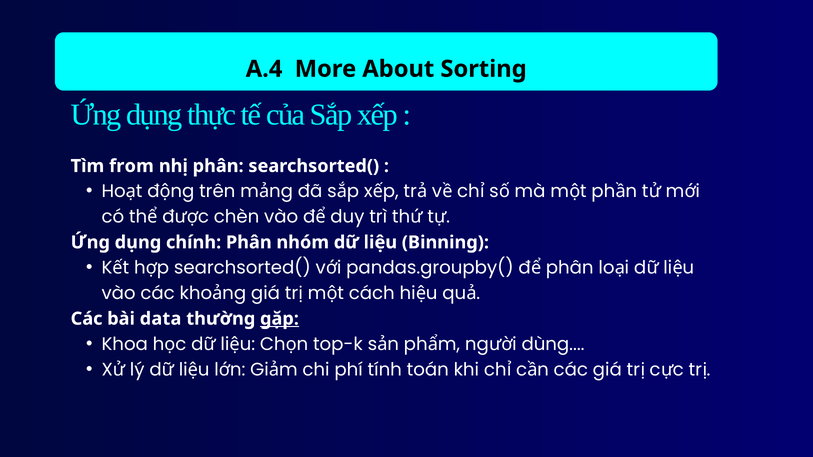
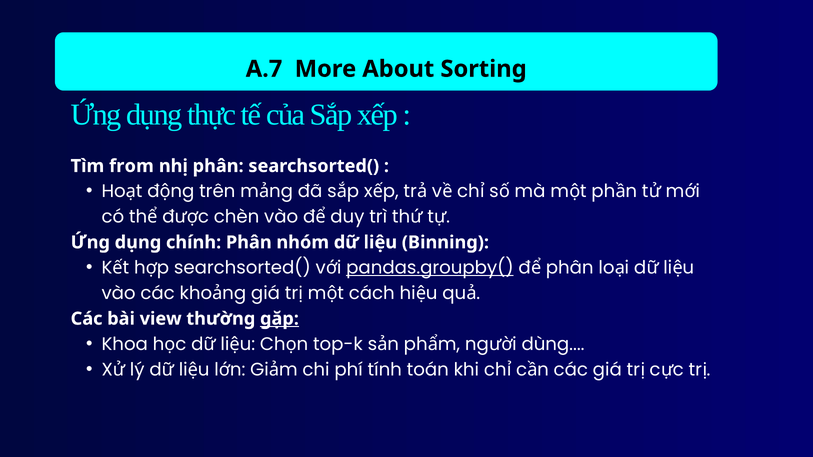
A.4: A.4 -> A.7 (264, 69)
pandas.groupby( underline: none -> present (430, 268)
data: data -> view (161, 319)
